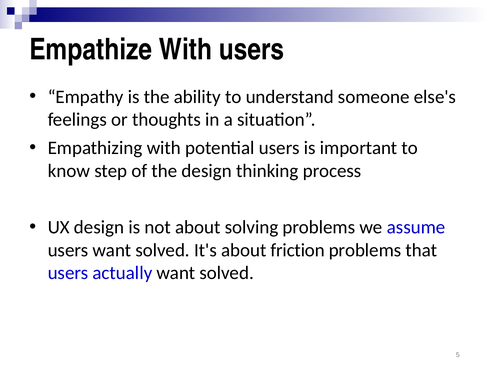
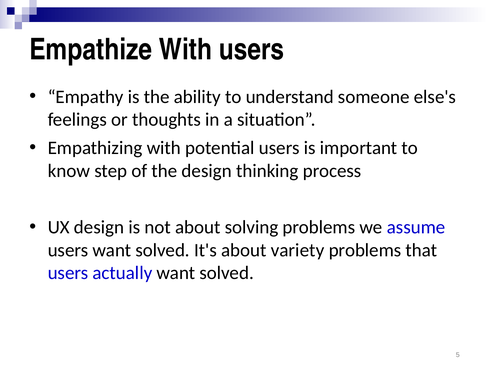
friction: friction -> variety (298, 250)
